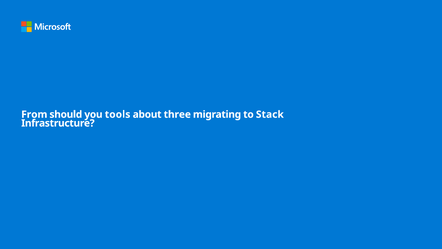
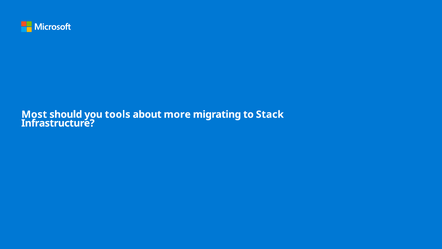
From: From -> Most (34, 114)
three: three -> more (177, 114)
